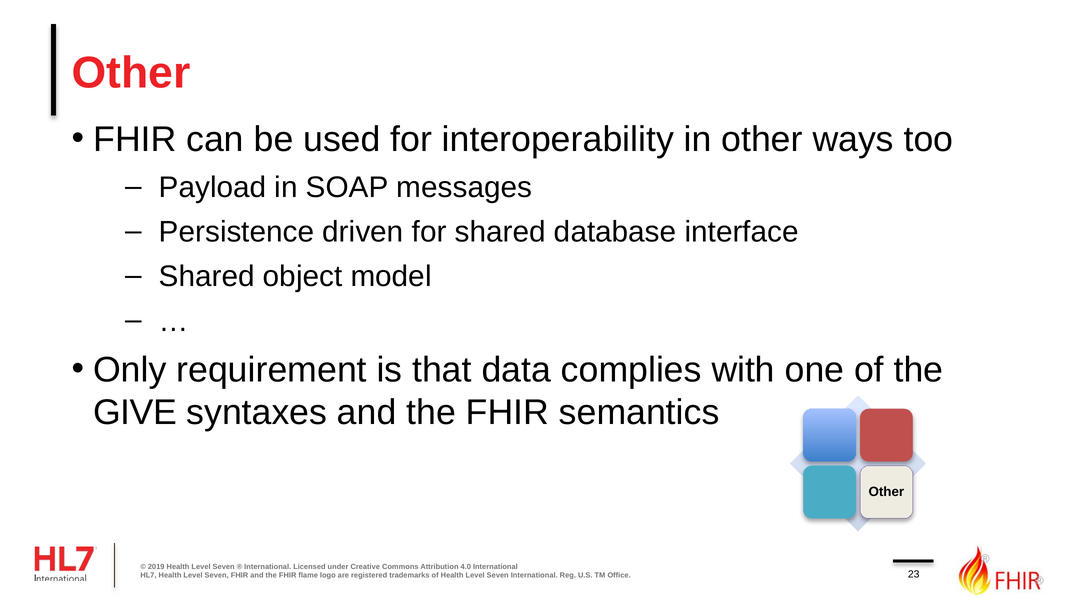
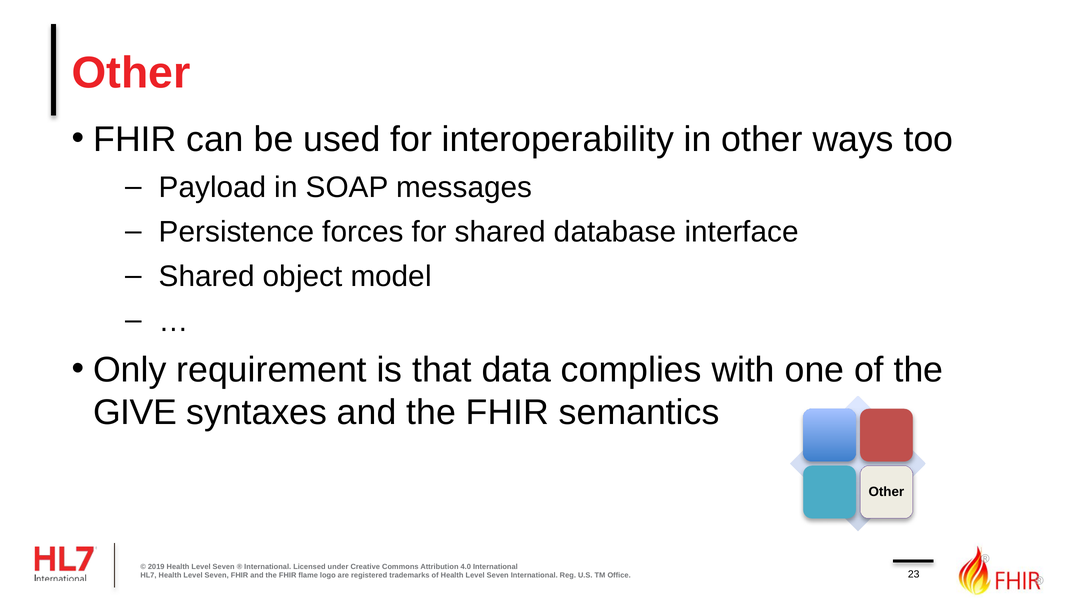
driven: driven -> forces (363, 232)
